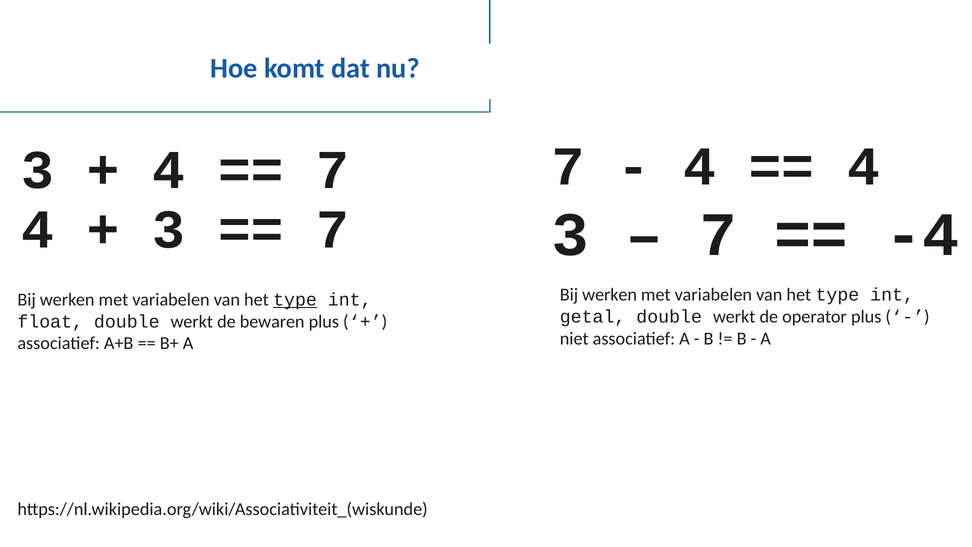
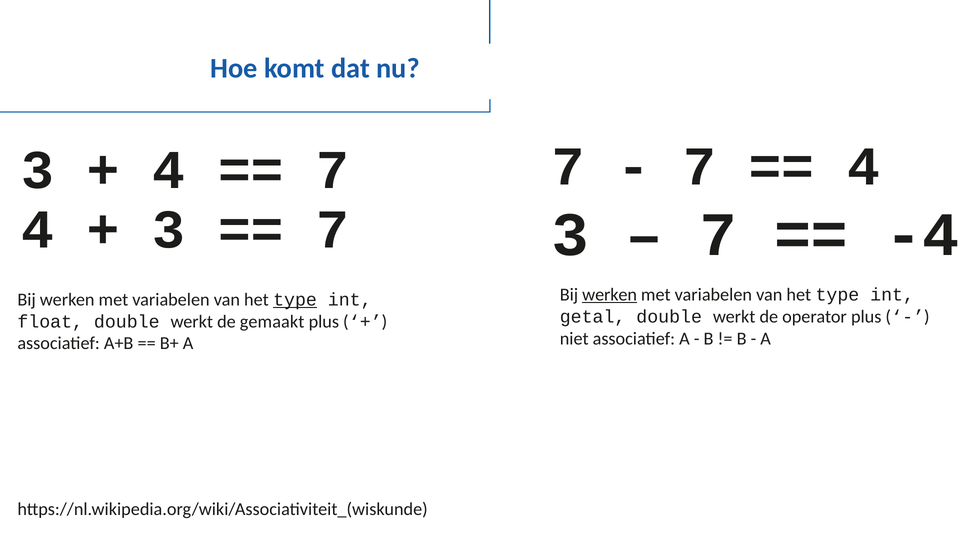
4: 4 -> 7 (699, 166)
werken underline: none -> present (610, 295)
bewaren: bewaren -> gemaakt (272, 321)
